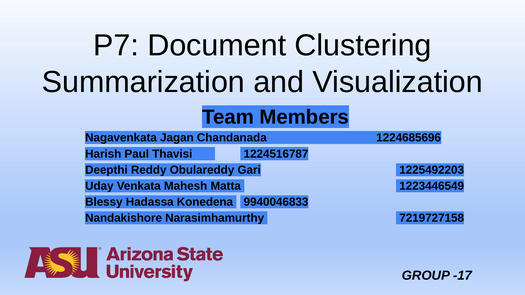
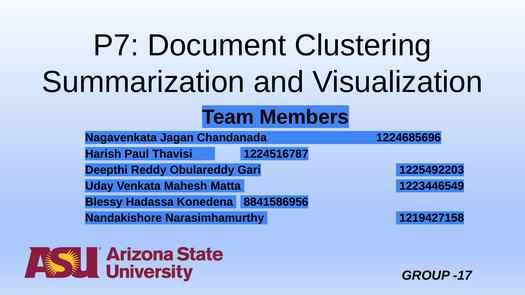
9940046833: 9940046833 -> 8841586956 (276, 202)
7219727158: 7219727158 -> 1219427158 (432, 218)
